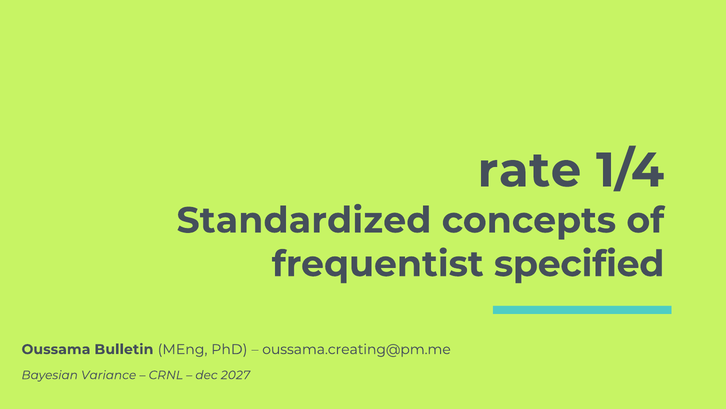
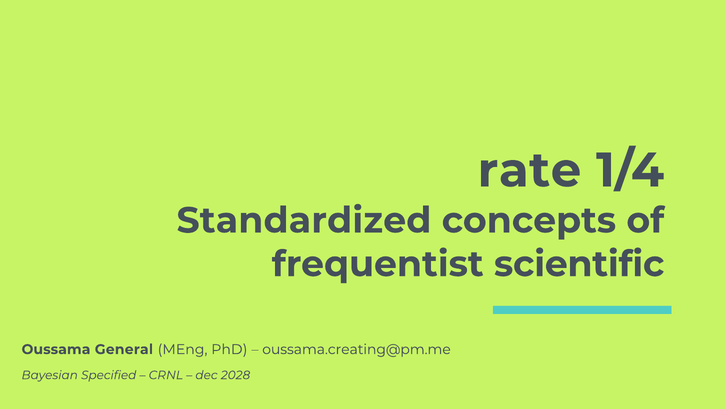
specified: specified -> scientific (579, 264)
Bulletin: Bulletin -> General (124, 349)
Variance: Variance -> Specified (109, 375)
2027: 2027 -> 2028 (236, 375)
